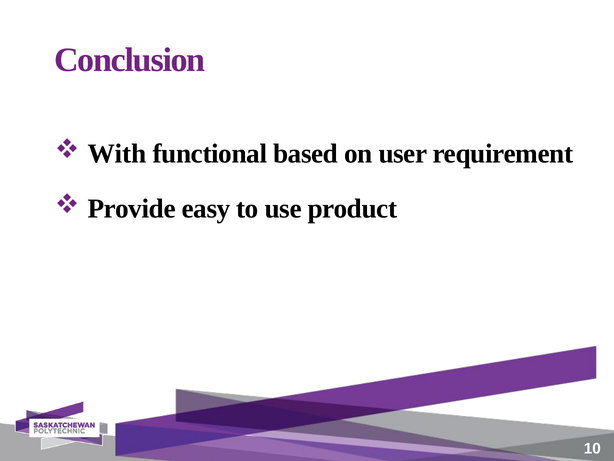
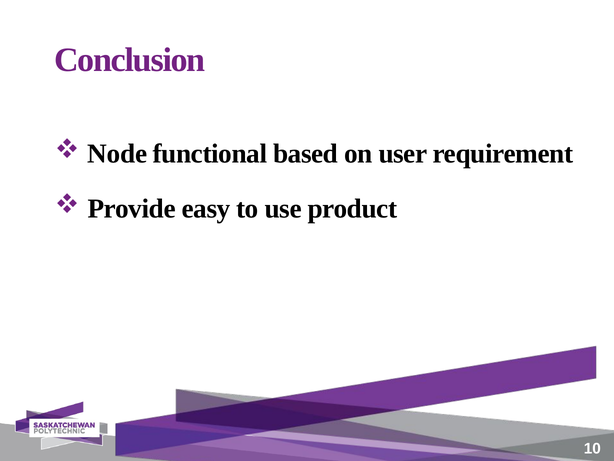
With: With -> Node (117, 154)
